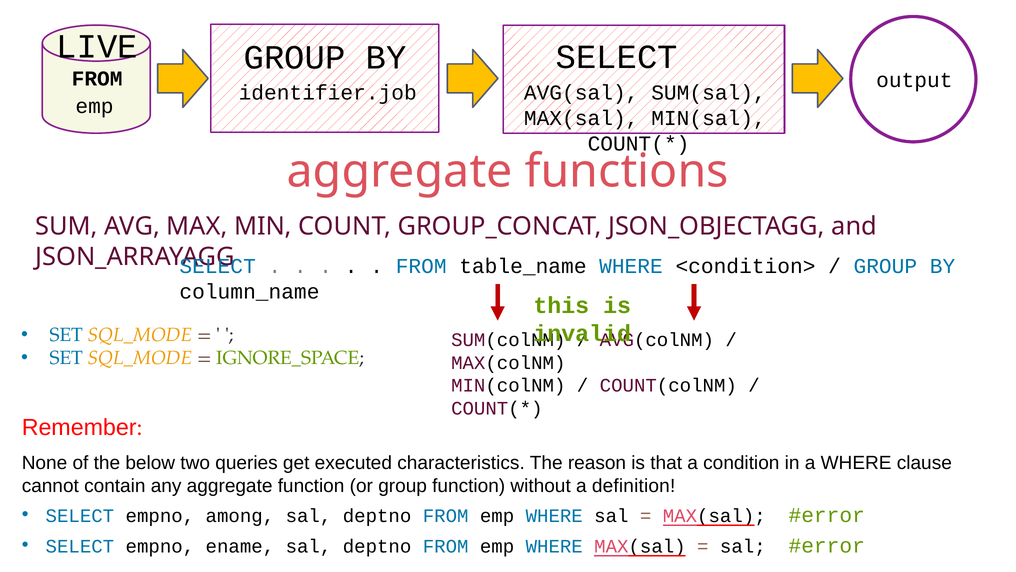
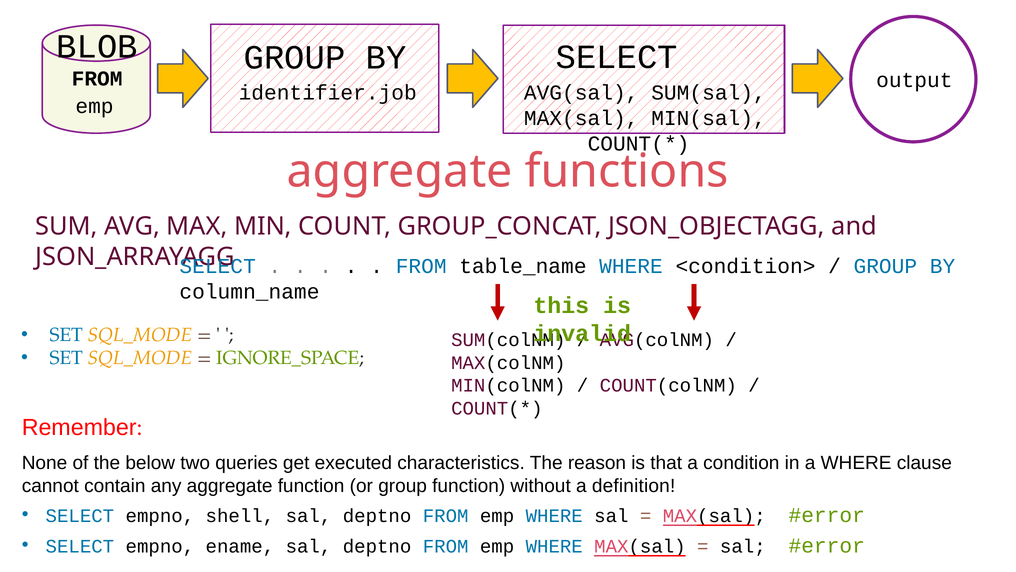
LIVE: LIVE -> BLOB (97, 46)
among: among -> shell (240, 515)
